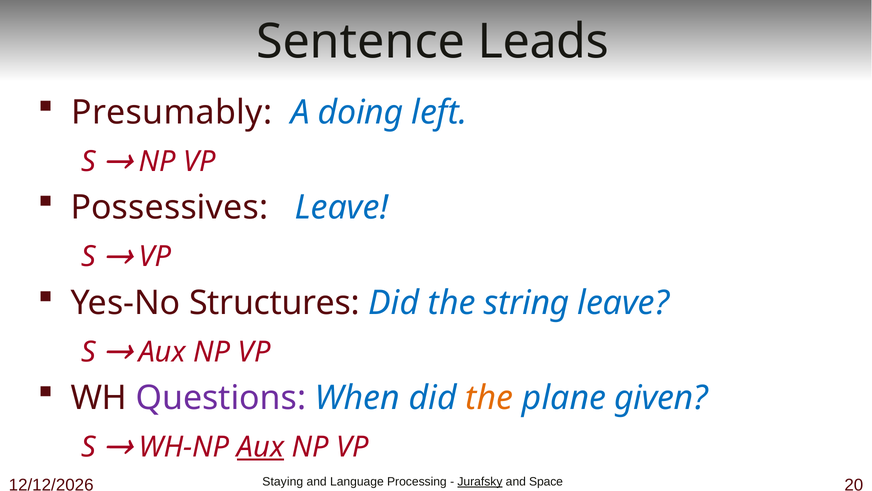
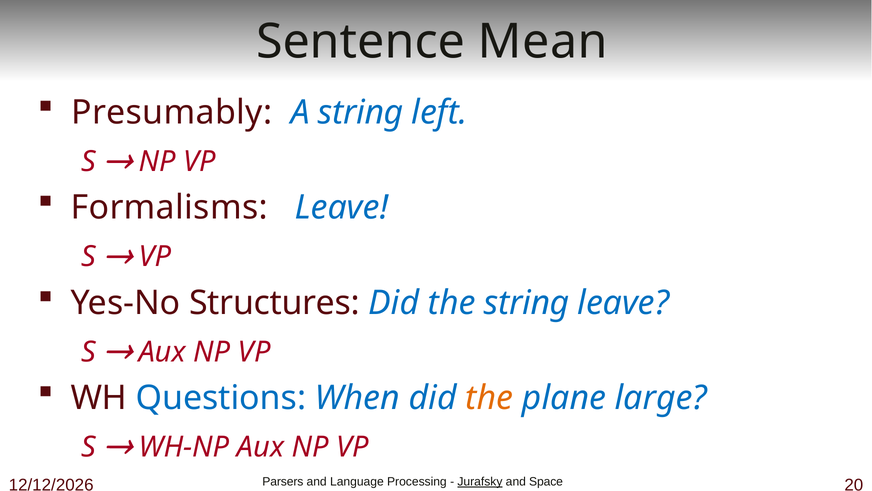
Leads: Leads -> Mean (543, 42)
A doing: doing -> string (361, 112)
Possessives: Possessives -> Formalisms (169, 207)
Questions colour: purple -> blue (221, 398)
given: given -> large (661, 398)
Aux underline: present -> none (261, 447)
Staying: Staying -> Parsers (283, 481)
